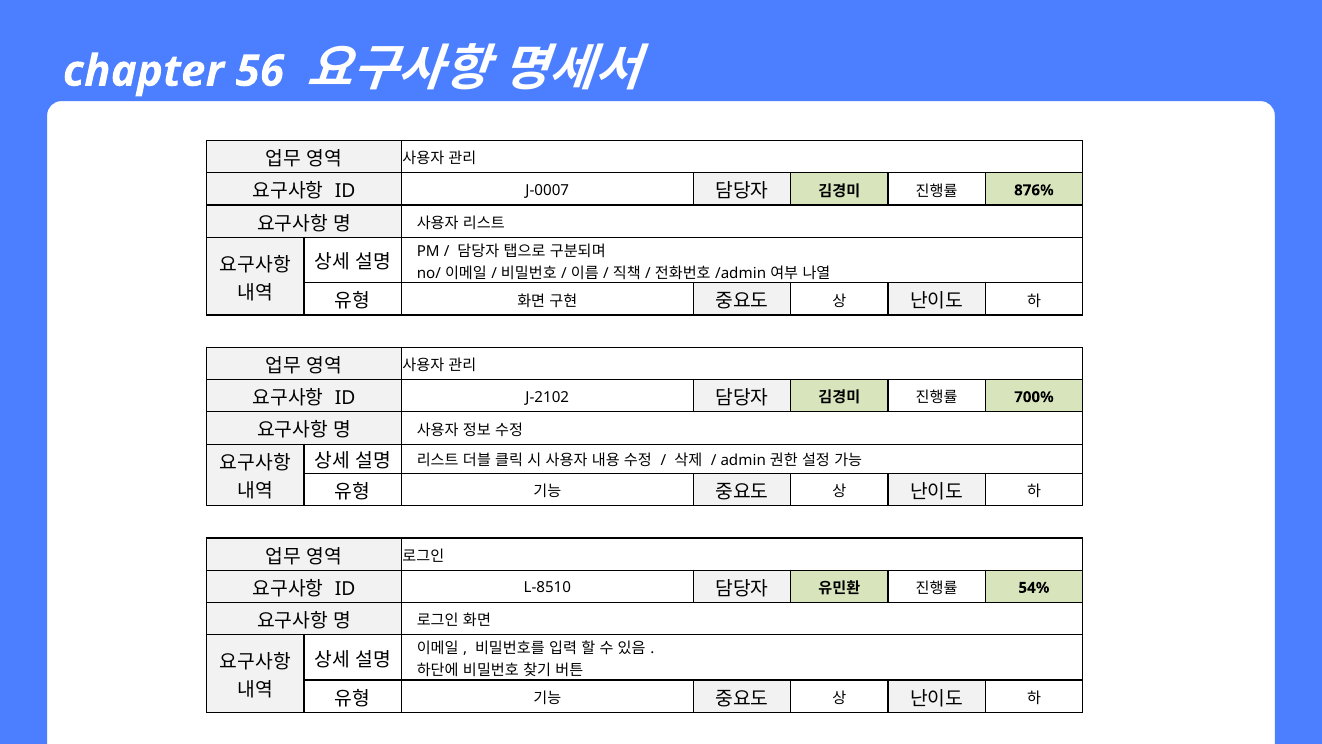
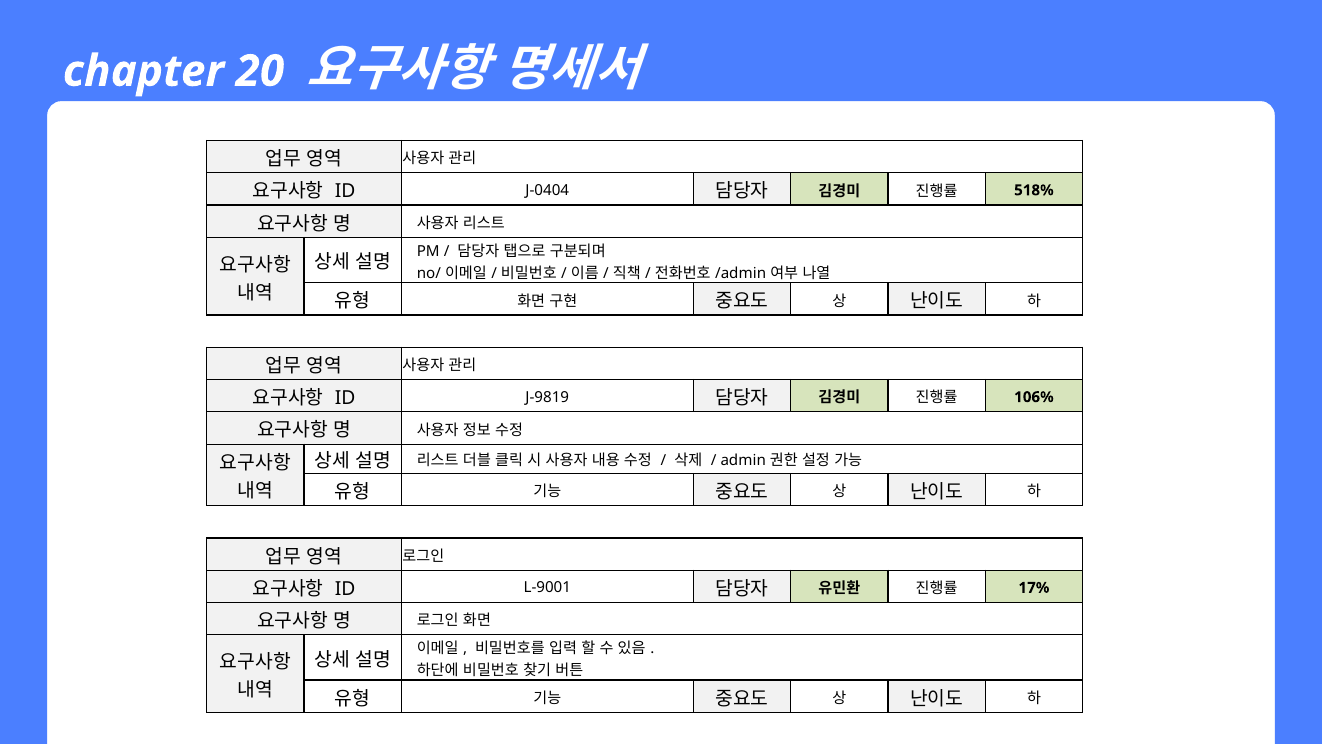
56: 56 -> 20 (260, 71)
J-0007: J-0007 -> J-0404 (547, 190)
876%: 876% -> 518% (1034, 190)
J-2102: J-2102 -> J-9819 (547, 397)
700%: 700% -> 106% (1034, 397)
L-8510: L-8510 -> L-9001 (547, 587)
54%: 54% -> 17% (1034, 587)
